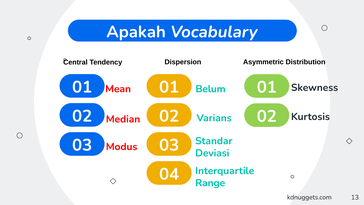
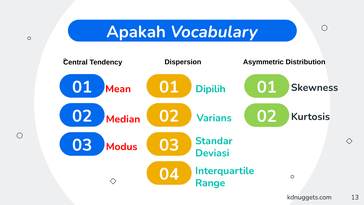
Belum: Belum -> Dipilih (211, 89)
